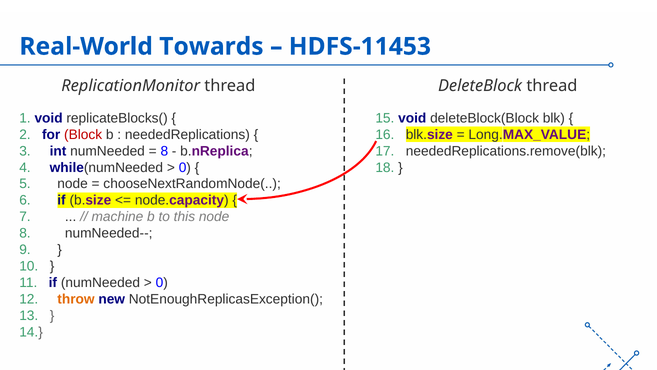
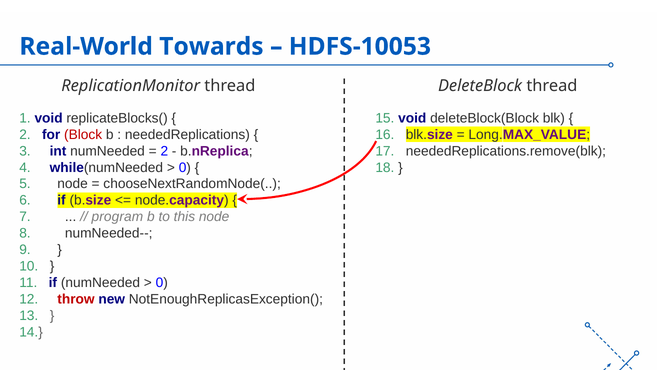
HDFS-11453: HDFS-11453 -> HDFS-10053 (360, 46)
8: 8 -> 2 (164, 151)
machine: machine -> program (117, 217)
throw colour: orange -> red (76, 299)
